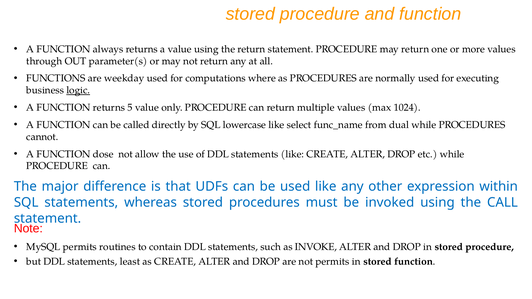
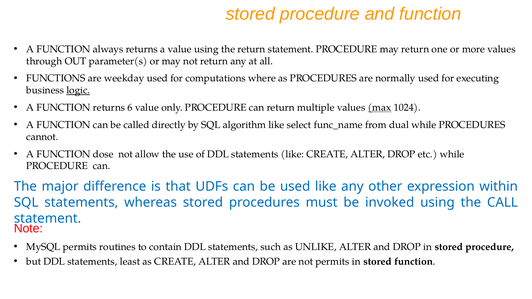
5: 5 -> 6 (130, 108)
max underline: none -> present (379, 108)
lowercase: lowercase -> algorithm (244, 125)
INVOKE: INVOKE -> UNLIKE (316, 247)
